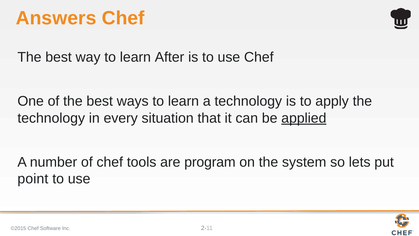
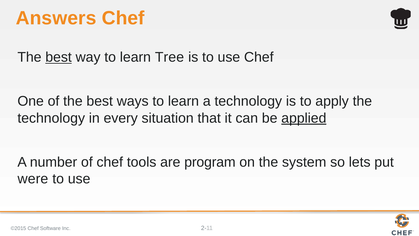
best underline: none -> present (59, 57)
After: After -> Tree (169, 57)
point: point -> were (33, 179)
